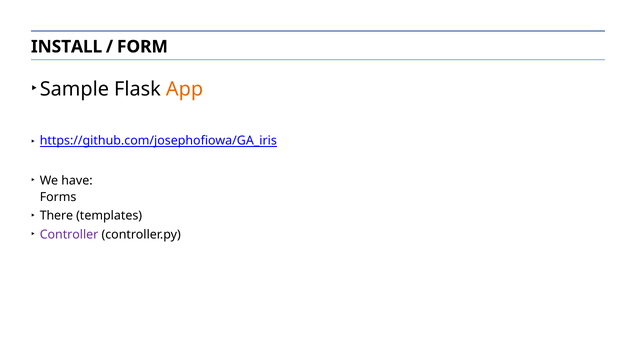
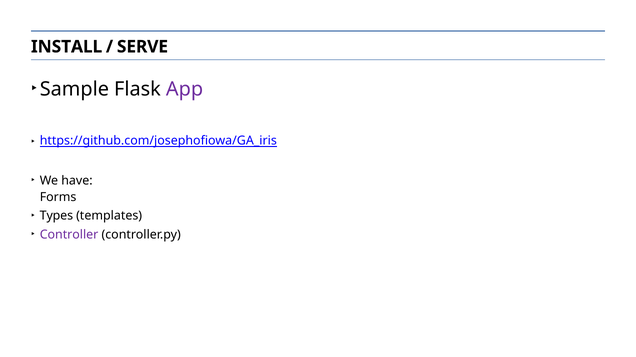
FORM: FORM -> SERVE (142, 47)
App colour: orange -> purple (185, 89)
There: There -> Types (56, 216)
